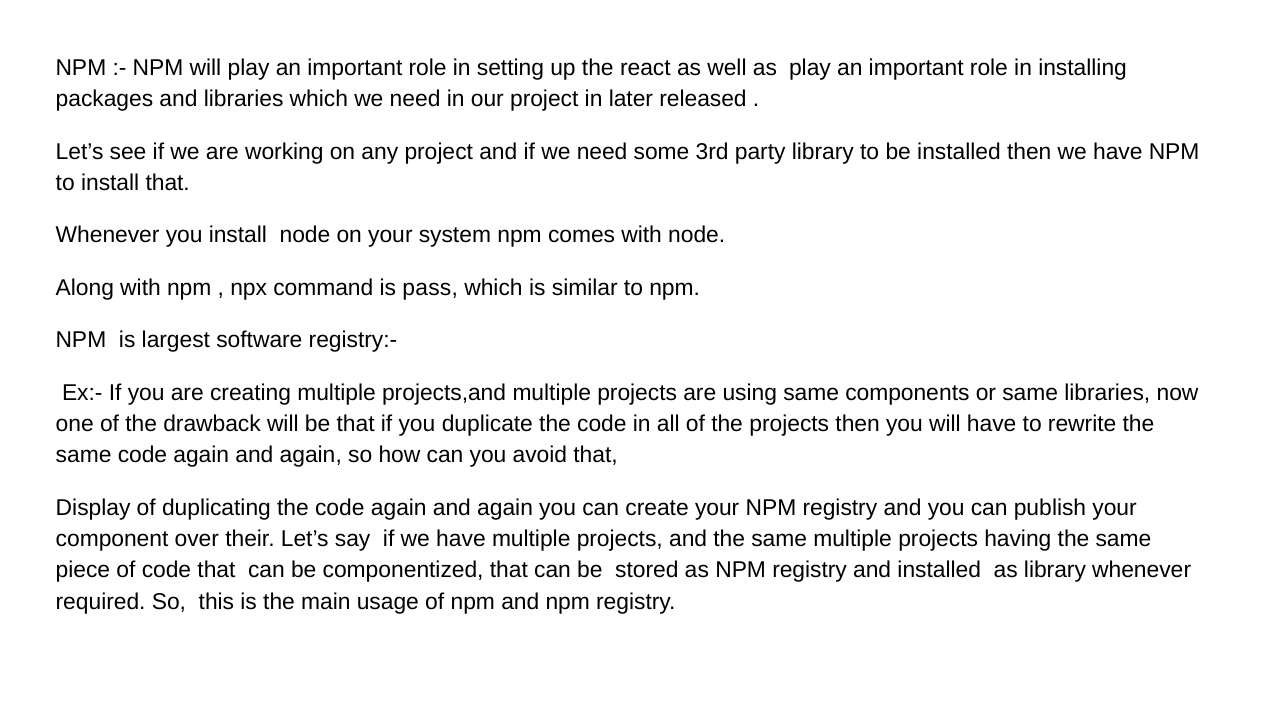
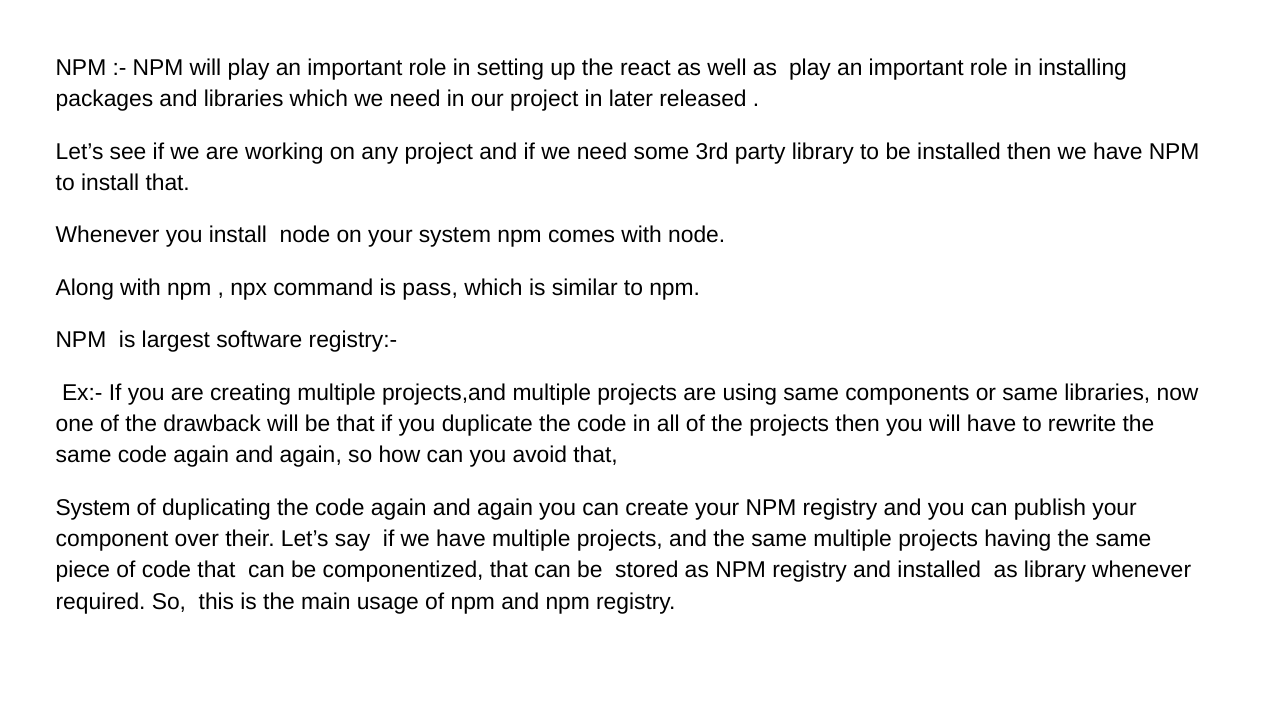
Display: Display -> System (93, 508)
